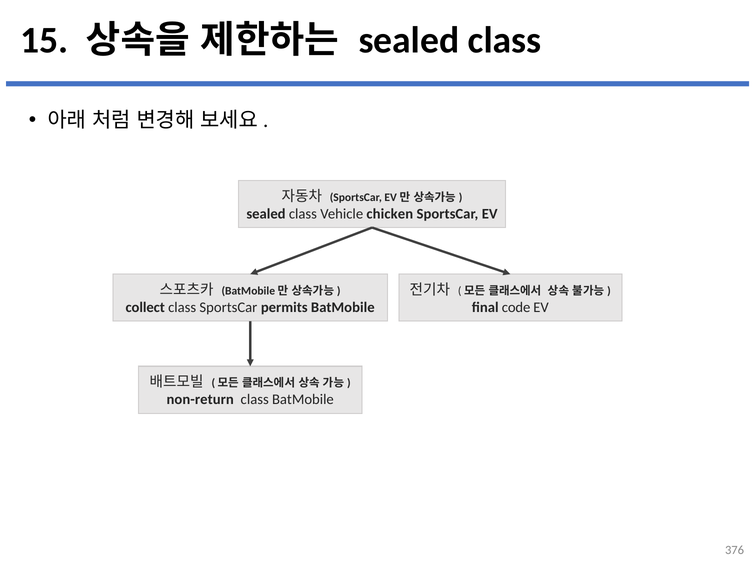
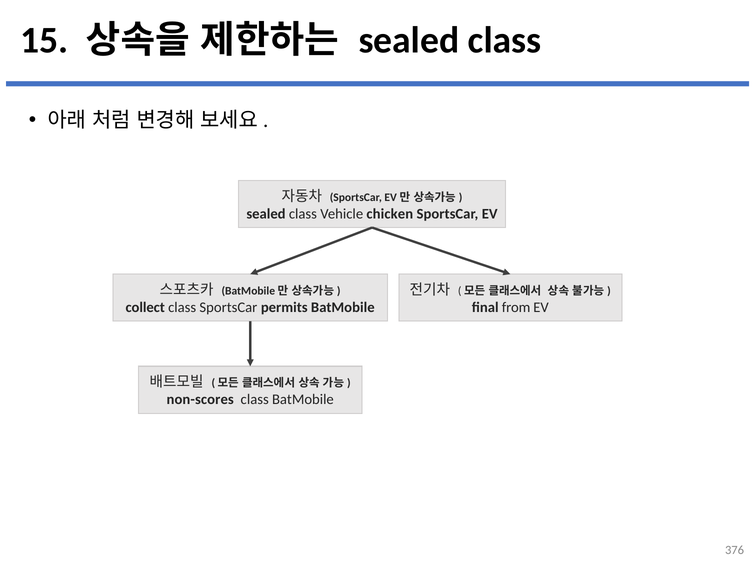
code: code -> from (516, 307)
non-return: non-return -> non-scores (200, 399)
